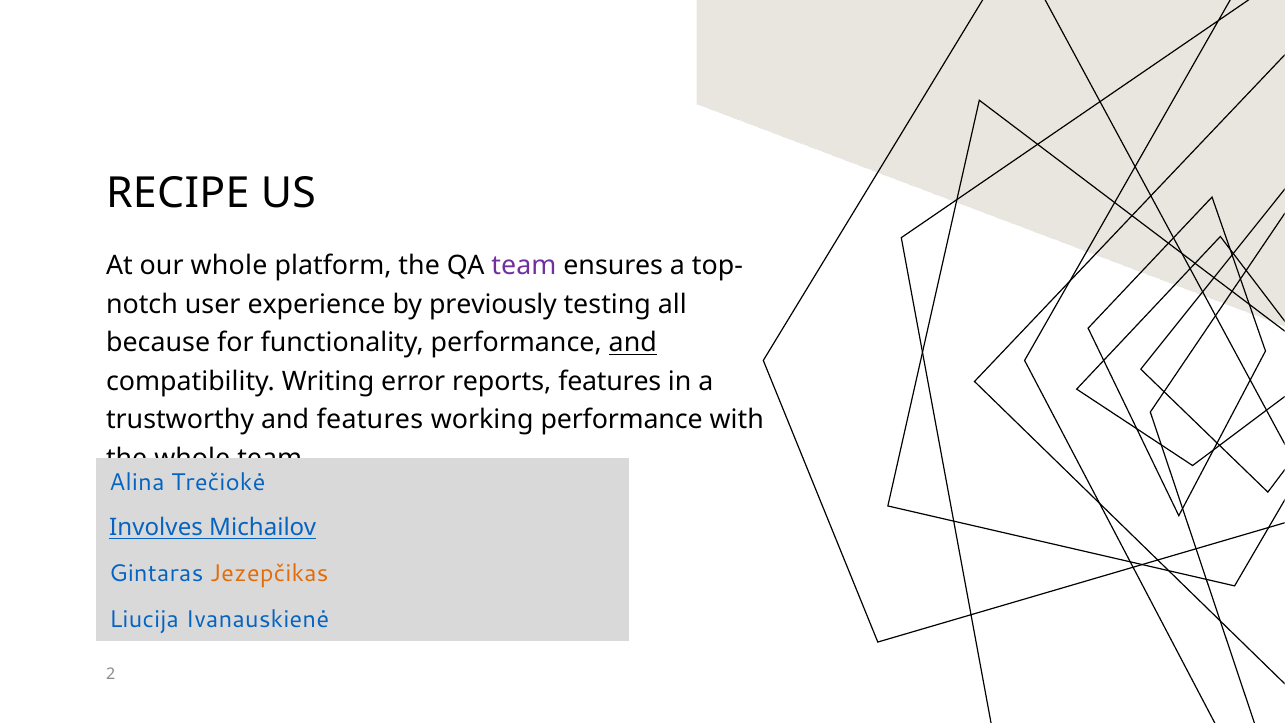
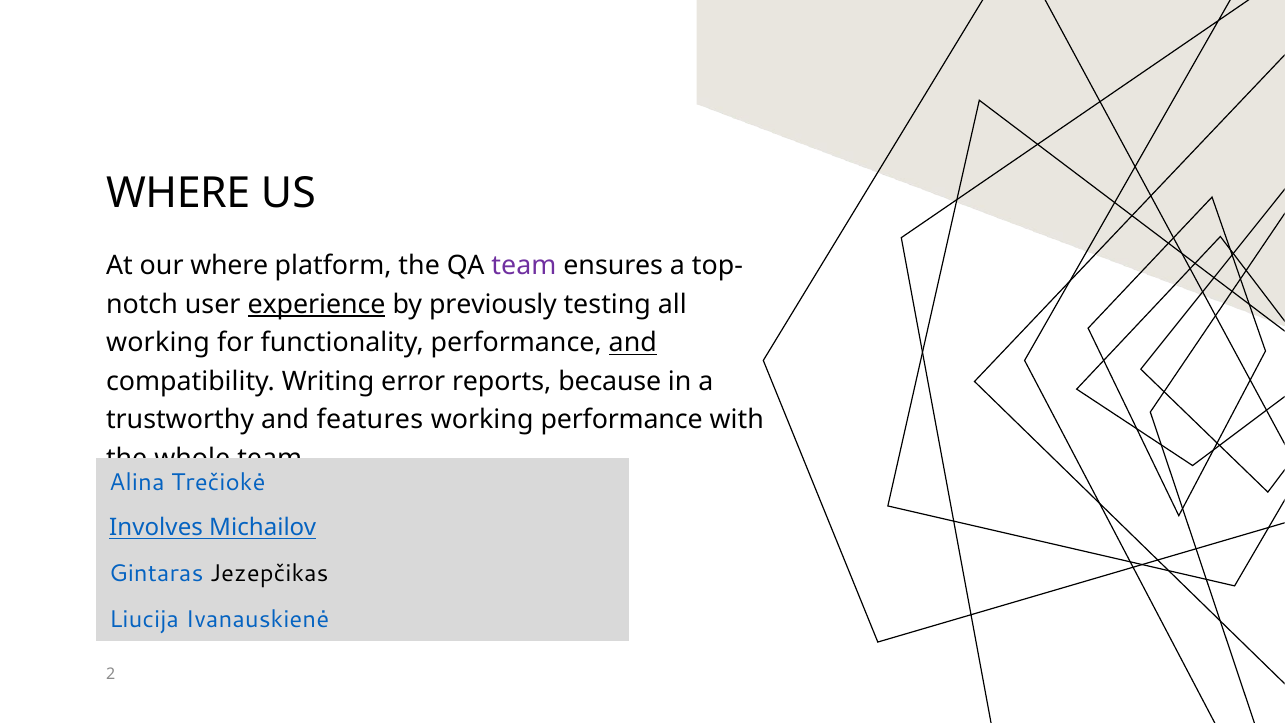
RECIPE: RECIPE -> WHERE (178, 193)
our whole: whole -> where (229, 266)
experience underline: none -> present (317, 304)
because: because -> working (158, 343)
reports features: features -> because (610, 381)
Jezepčikas colour: orange -> black (269, 573)
